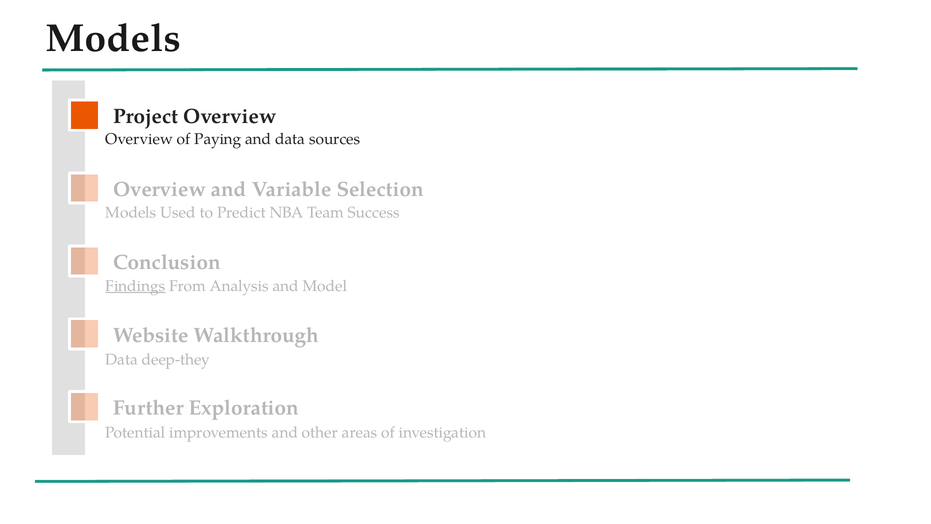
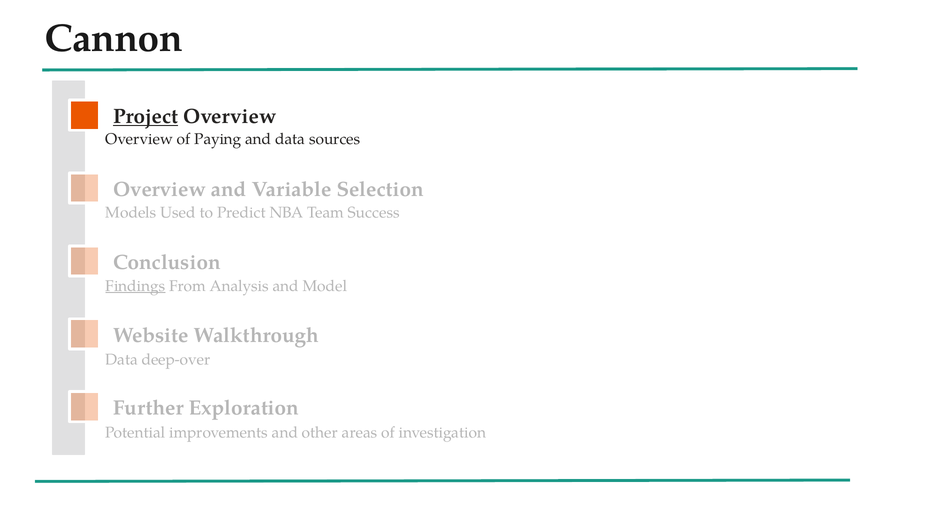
Models: Models -> Cannon (114, 38)
Project underline: none -> present (146, 117)
deep-they: deep-they -> deep-over (176, 359)
